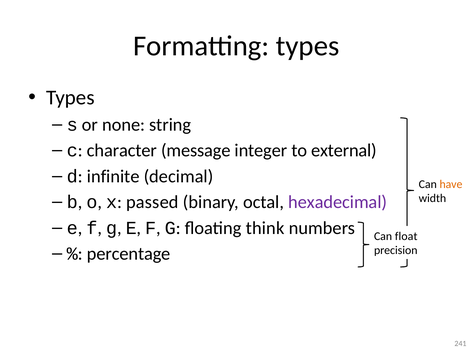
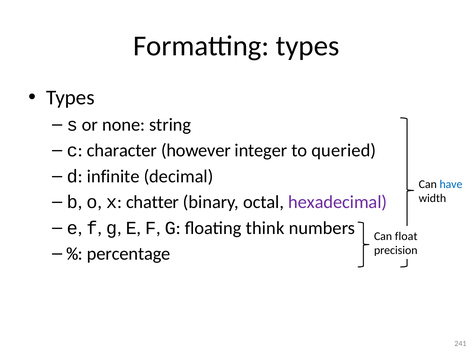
message: message -> however (196, 150)
external: external -> queried (344, 150)
have colour: orange -> blue (451, 184)
passed: passed -> chatter (153, 202)
